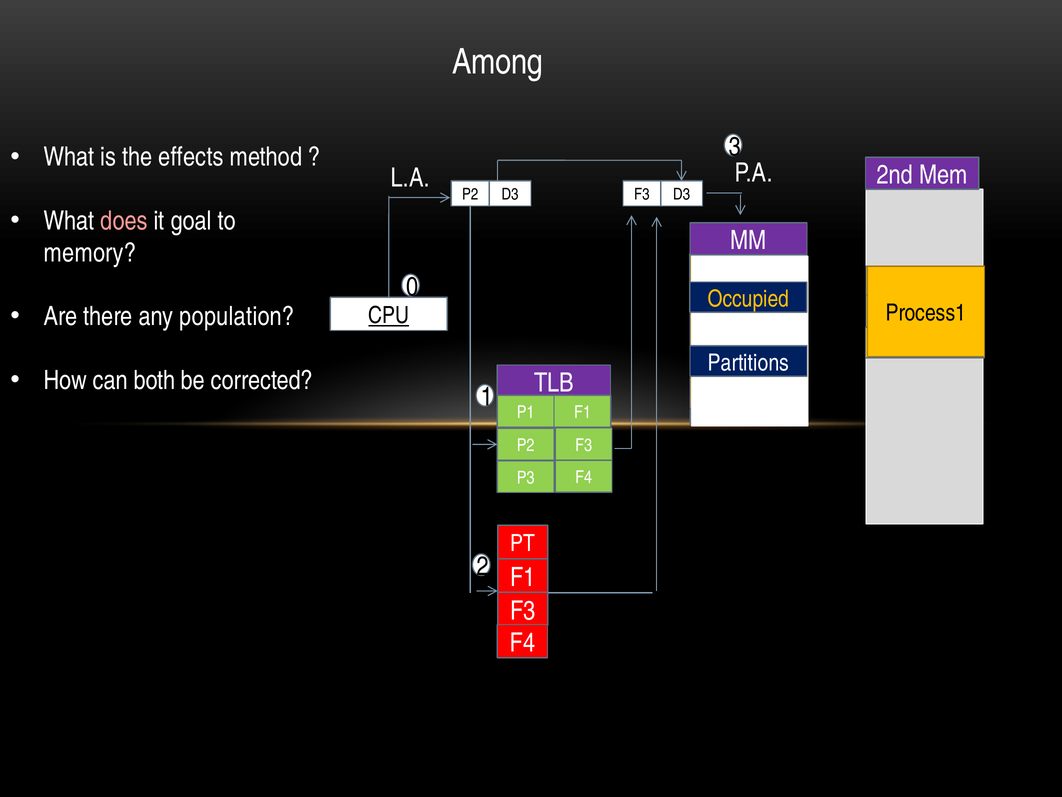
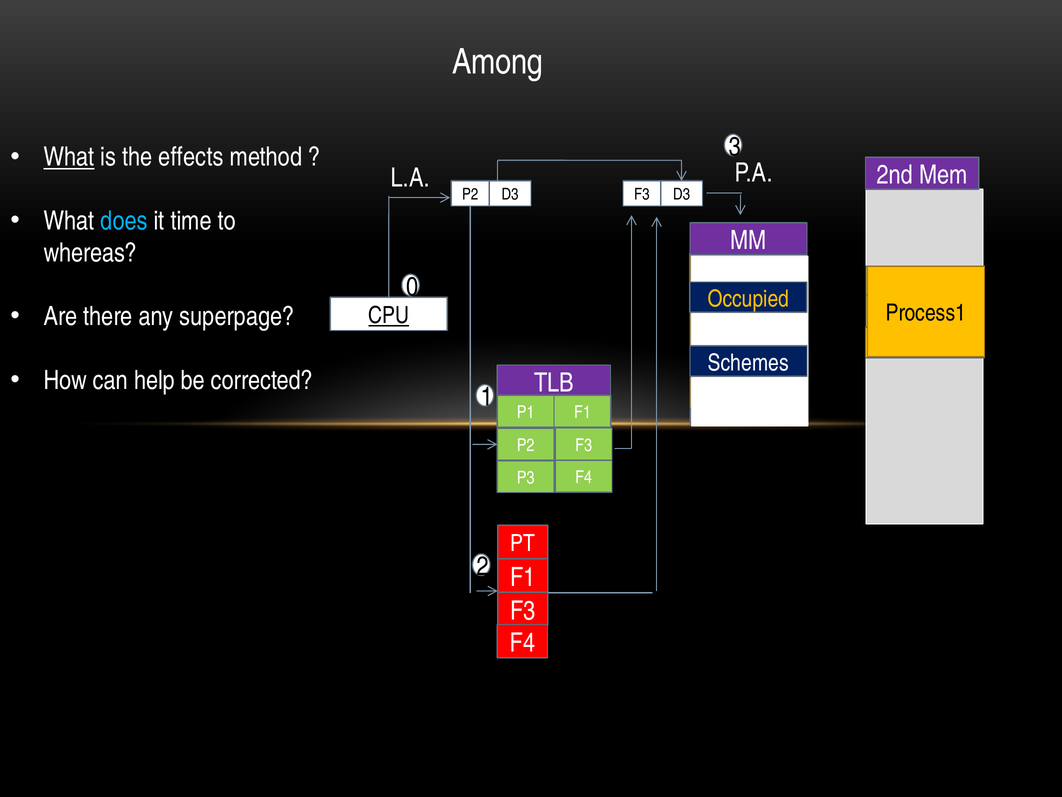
What underline: none -> present (69, 157)
does colour: pink -> light blue (124, 221)
goal: goal -> time (191, 221)
memory: memory -> whereas (90, 253)
population: population -> superpage (237, 316)
Partitions: Partitions -> Schemes (748, 362)
both: both -> help (154, 380)
